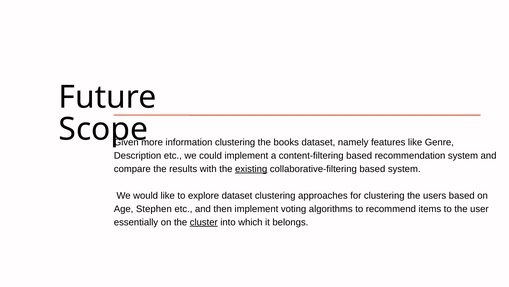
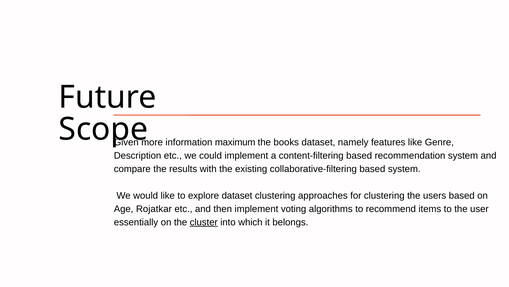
information clustering: clustering -> maximum (235, 142)
existing underline: present -> none (251, 169)
Stephen: Stephen -> Rojatkar (154, 208)
